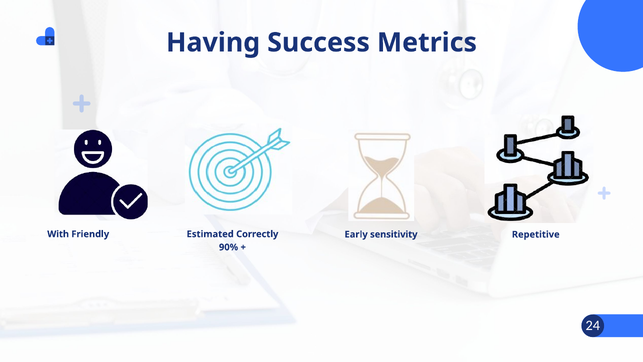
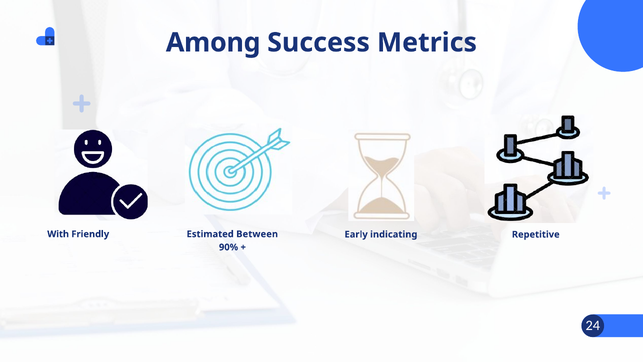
Having: Having -> Among (213, 43)
Correctly: Correctly -> Between (257, 234)
sensitivity: sensitivity -> indicating (394, 234)
